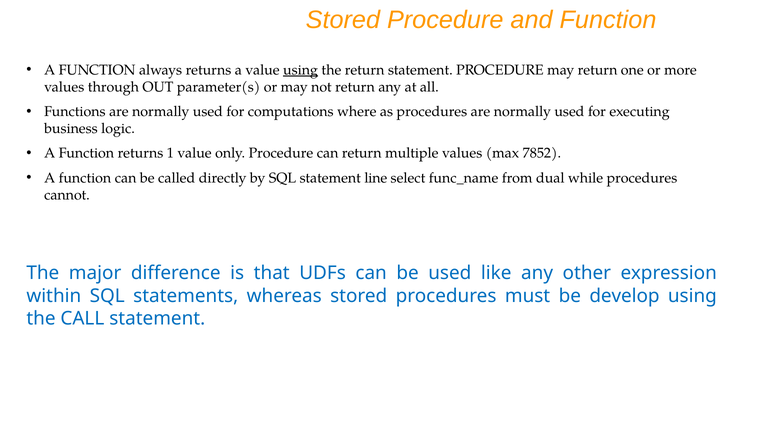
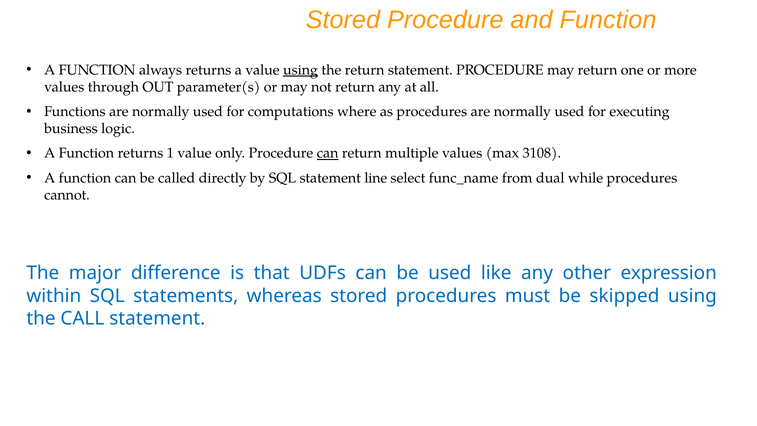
can underline: none -> present (328, 153)
7852: 7852 -> 3108 (542, 153)
develop: develop -> skipped (624, 296)
